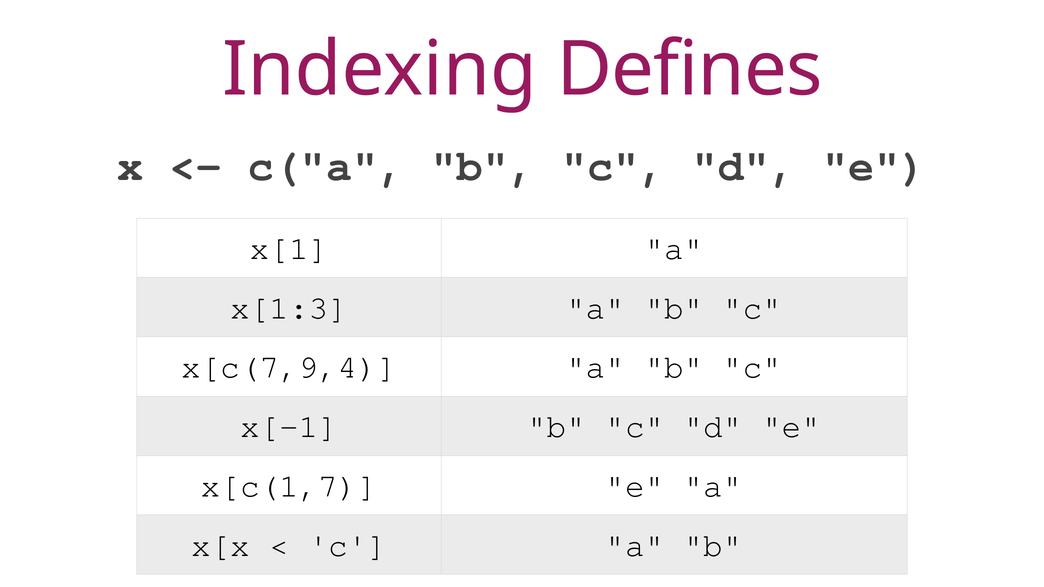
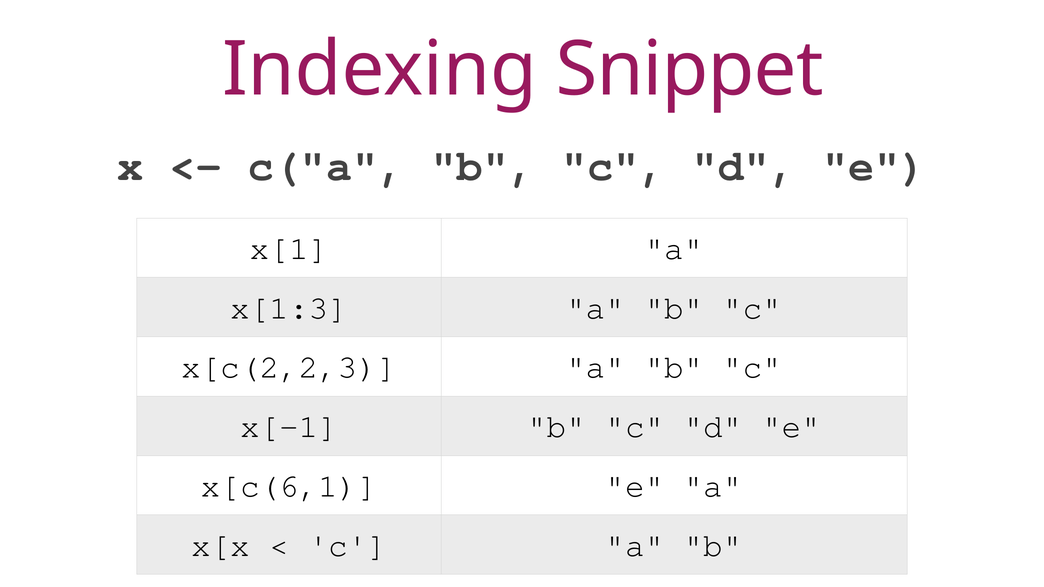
Defines: Defines -> Snippet (690, 69)
x[c(7,9,4: x[c(7,9,4 -> x[c(2,2,3 (289, 367)
x[c(1,7: x[c(1,7 -> x[c(6,1 (289, 486)
